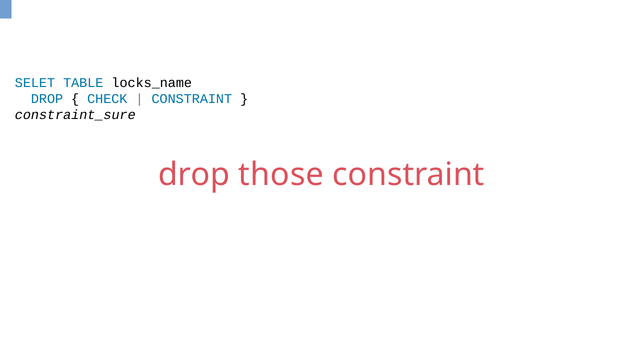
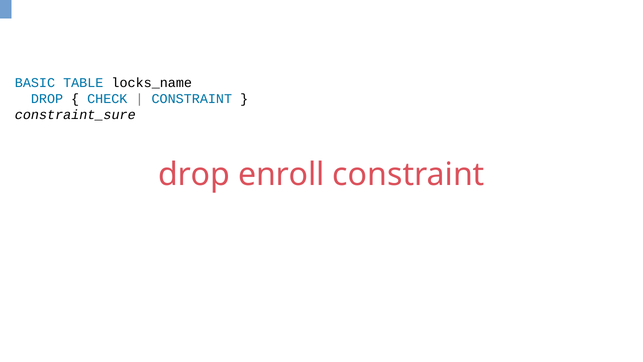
SELET: SELET -> BASIC (35, 83)
those: those -> enroll (281, 174)
